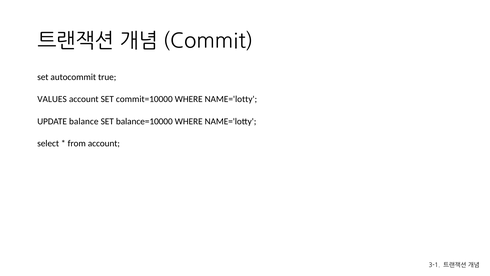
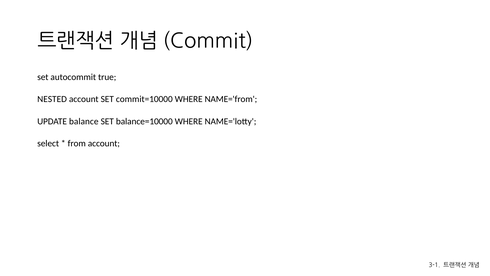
VALUES: VALUES -> NESTED (52, 99)
NAME='lotty: NAME='lotty -> NAME='from (231, 99)
